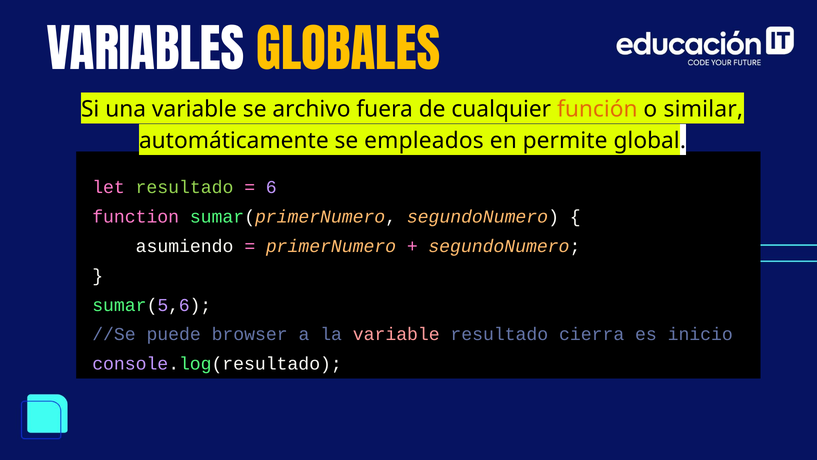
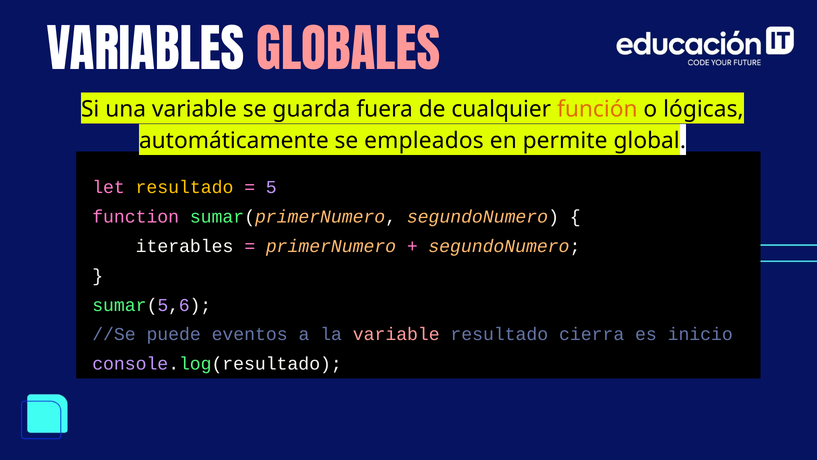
GLOBALES colour: yellow -> pink (348, 52)
archivo: archivo -> guarda (311, 109)
similar: similar -> lógicas (703, 109)
resultado colour: light green -> yellow (185, 187)
6: 6 -> 5 (271, 187)
asumiendo: asumiendo -> iterables (185, 246)
browser: browser -> eventos (250, 334)
